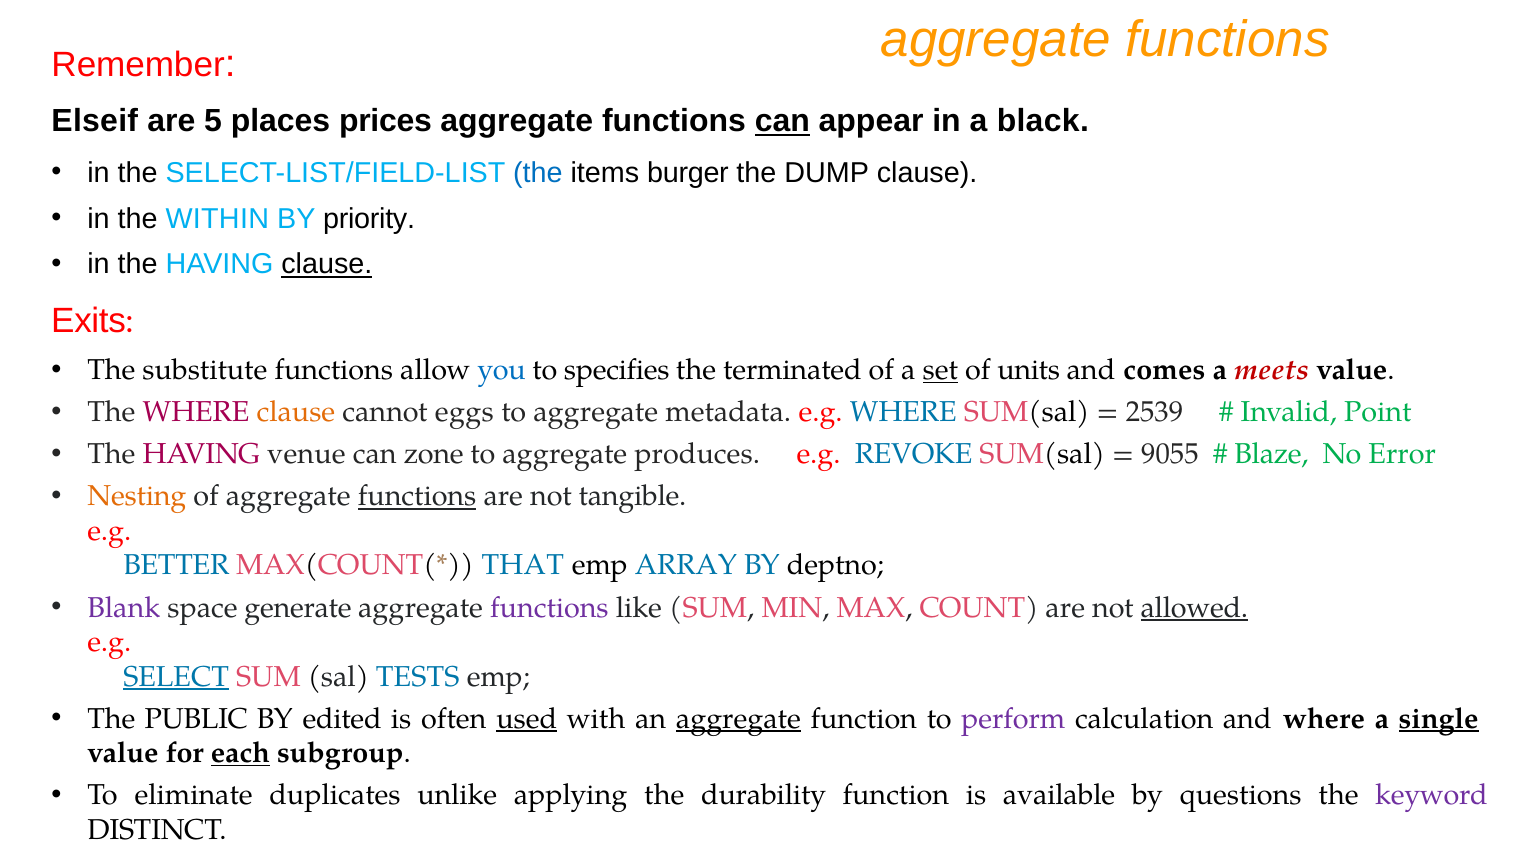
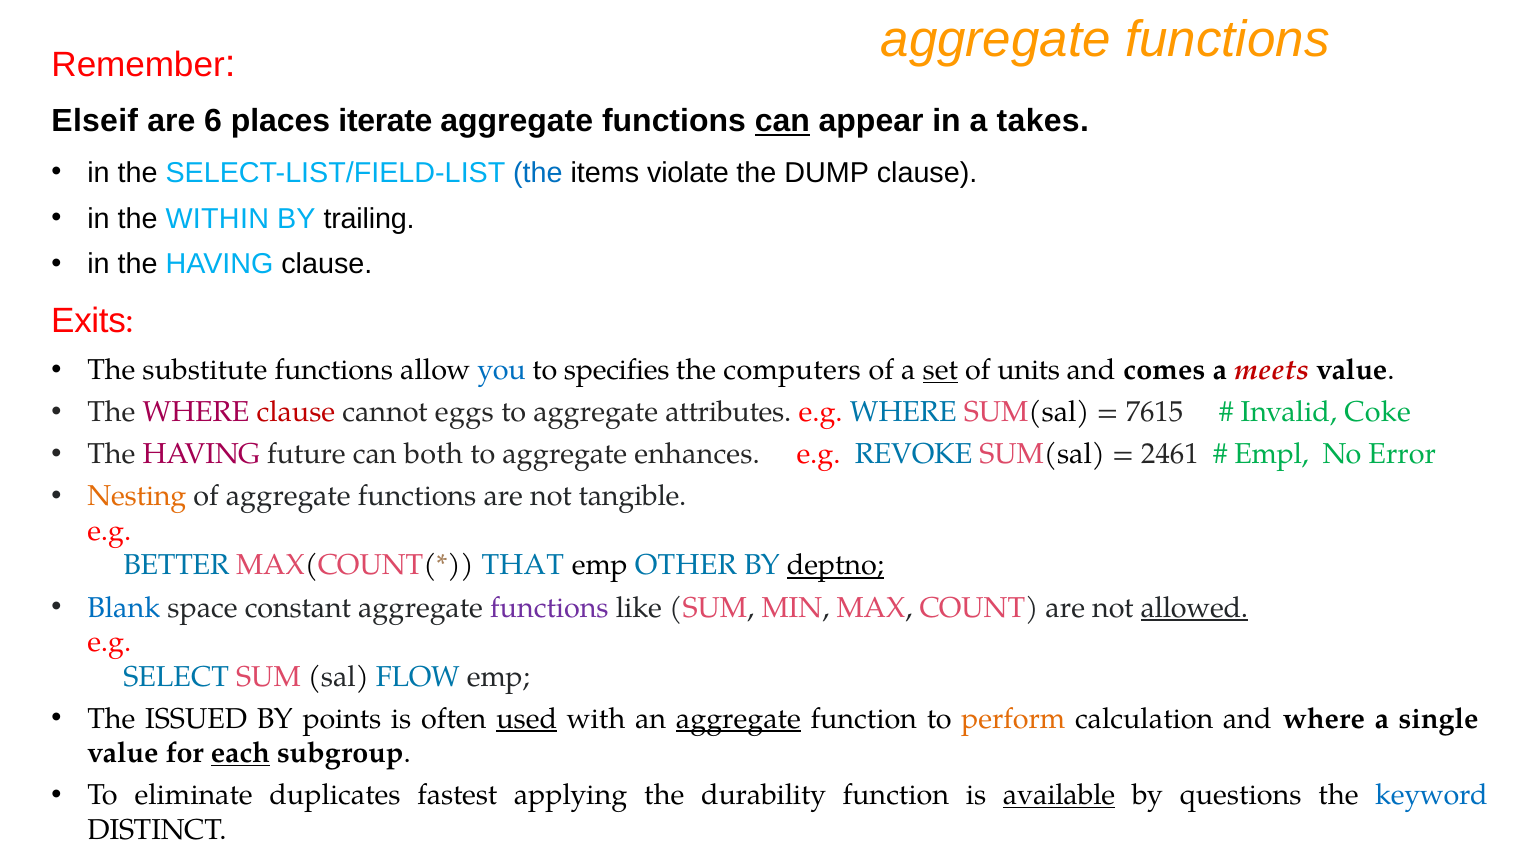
5: 5 -> 6 (213, 121)
prices: prices -> iterate (385, 121)
black: black -> takes (1043, 121)
burger: burger -> violate (688, 173)
priority: priority -> trailing (369, 219)
clause underline: present -> none (327, 265)
terminated: terminated -> computers (792, 370)
clause colour: orange -> red (296, 412)
metadata: metadata -> attributes (728, 412)
2539: 2539 -> 7615 (1155, 412)
Point: Point -> Coke (1378, 412)
venue: venue -> future (306, 455)
zone: zone -> both (433, 455)
produces: produces -> enhances (697, 455)
9055: 9055 -> 2461 (1170, 455)
Blaze: Blaze -> Empl (1272, 455)
functions underline: present -> none (417, 497)
ARRAY: ARRAY -> OTHER (686, 566)
deptno underline: none -> present (835, 566)
Blank colour: purple -> blue (124, 608)
generate: generate -> constant (298, 608)
SELECT underline: present -> none (176, 677)
TESTS: TESTS -> FLOW (418, 677)
PUBLIC: PUBLIC -> ISSUED (196, 719)
edited: edited -> points (342, 719)
perform colour: purple -> orange (1013, 719)
single underline: present -> none (1439, 719)
unlike: unlike -> fastest (457, 796)
available underline: none -> present (1059, 796)
keyword colour: purple -> blue (1431, 796)
